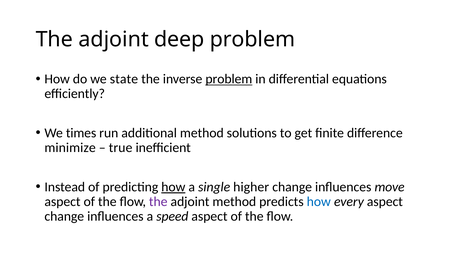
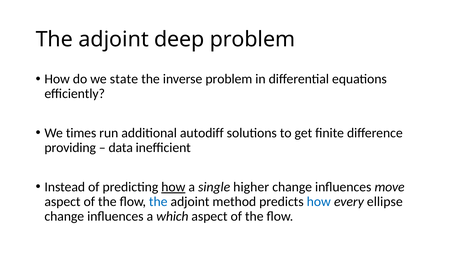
problem underline: present -> none (229, 79)
additional method: method -> autodiff (202, 133)
minimize: minimize -> providing (70, 148)
true: true -> data (121, 148)
the colour: purple -> blue (158, 202)
every aspect: aspect -> ellipse (385, 202)
speed: speed -> which (172, 217)
